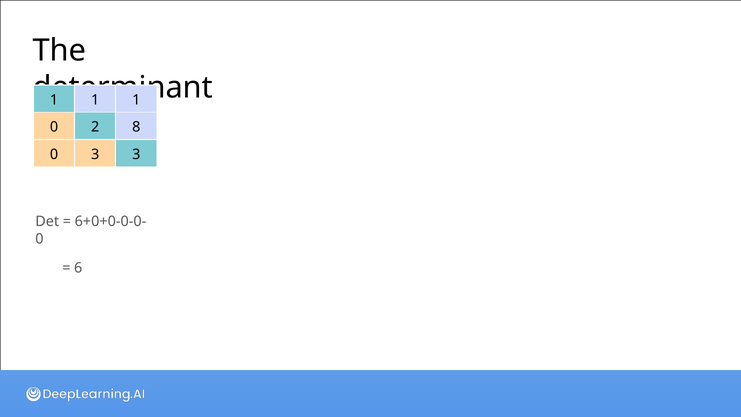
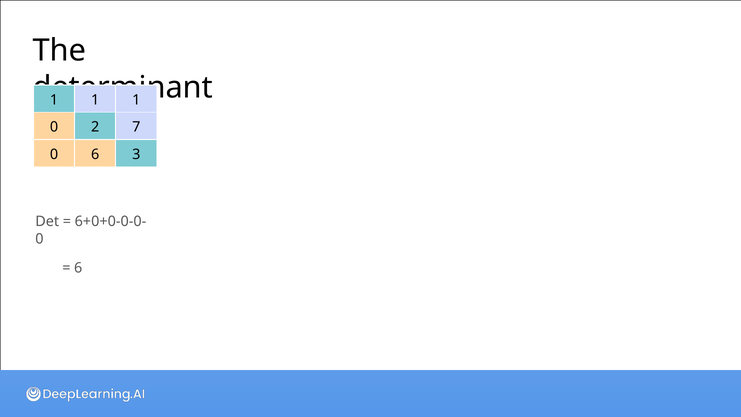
8: 8 -> 7 (136, 127)
0 3: 3 -> 6 (95, 154)
